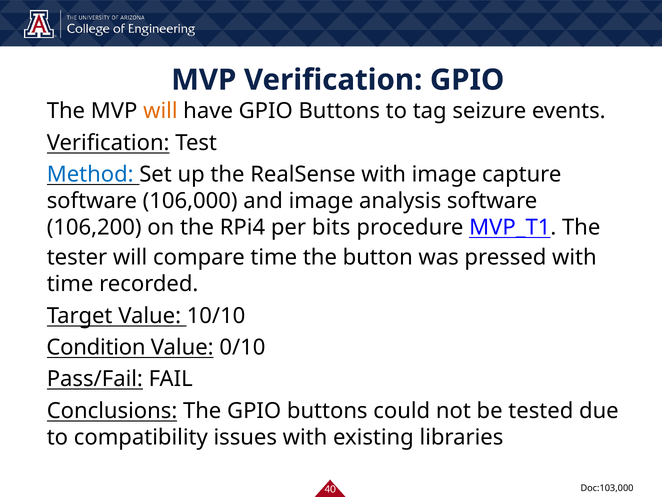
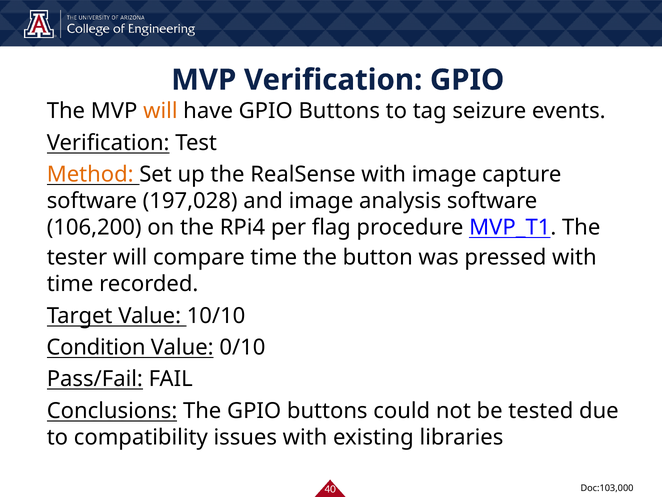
Method colour: blue -> orange (90, 174)
106,000: 106,000 -> 197,028 (190, 201)
bits: bits -> flag (331, 227)
